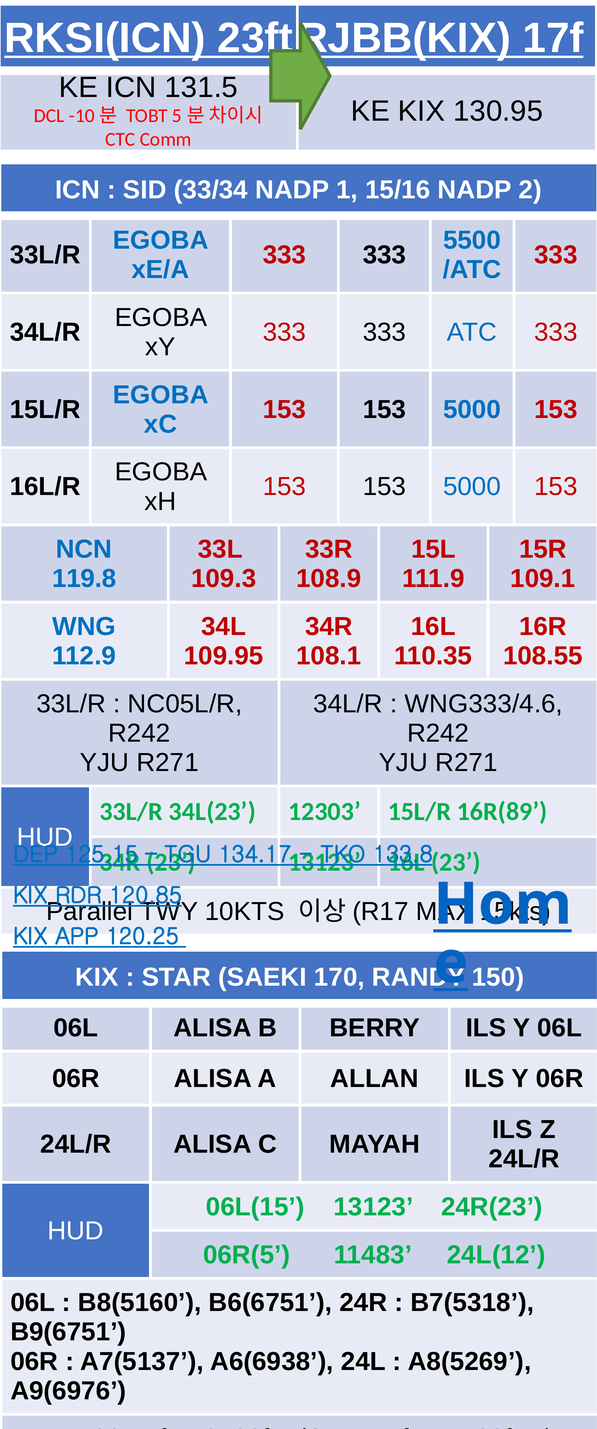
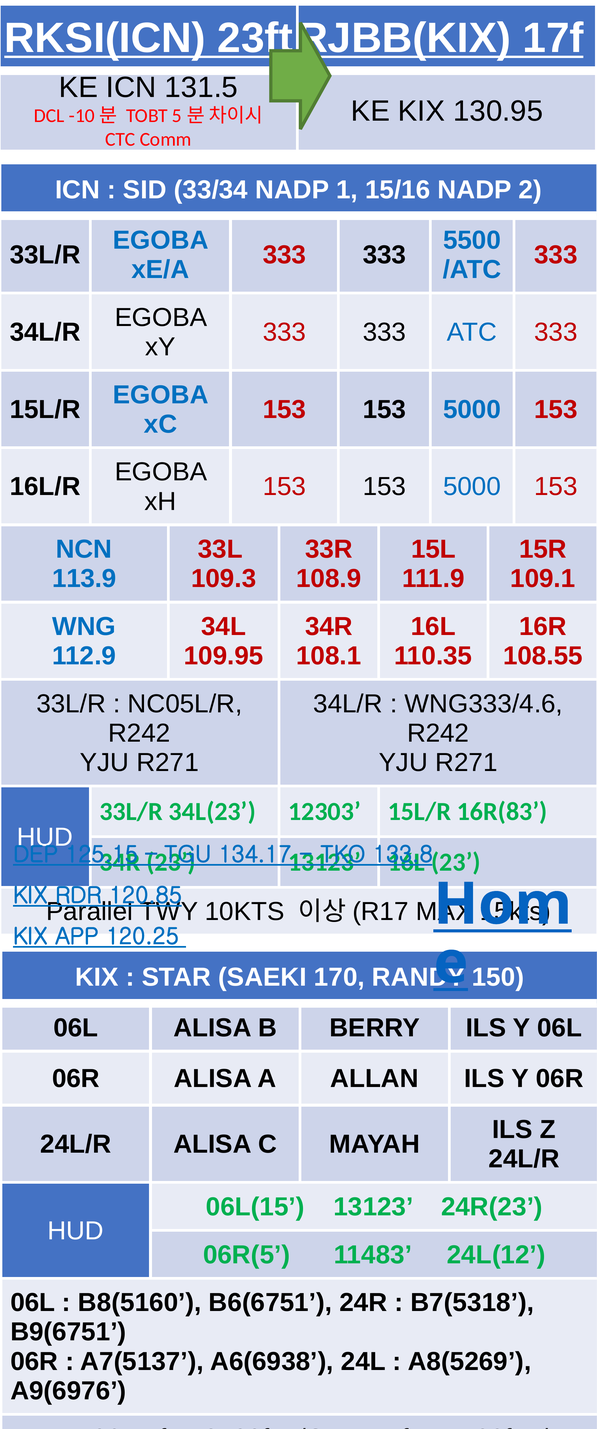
119.8: 119.8 -> 113.9 (84, 578)
16R(89: 16R(89 -> 16R(83 (502, 811)
